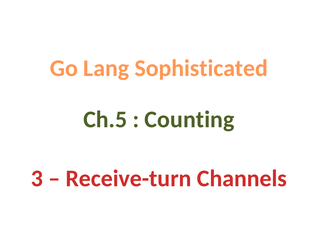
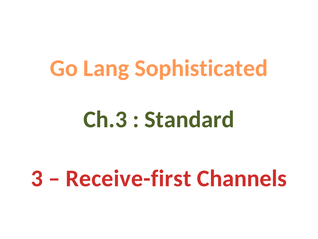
Ch.5: Ch.5 -> Ch.3 (105, 119)
Counting: Counting -> Standard (189, 119)
Receive-turn: Receive-turn -> Receive-first (128, 178)
